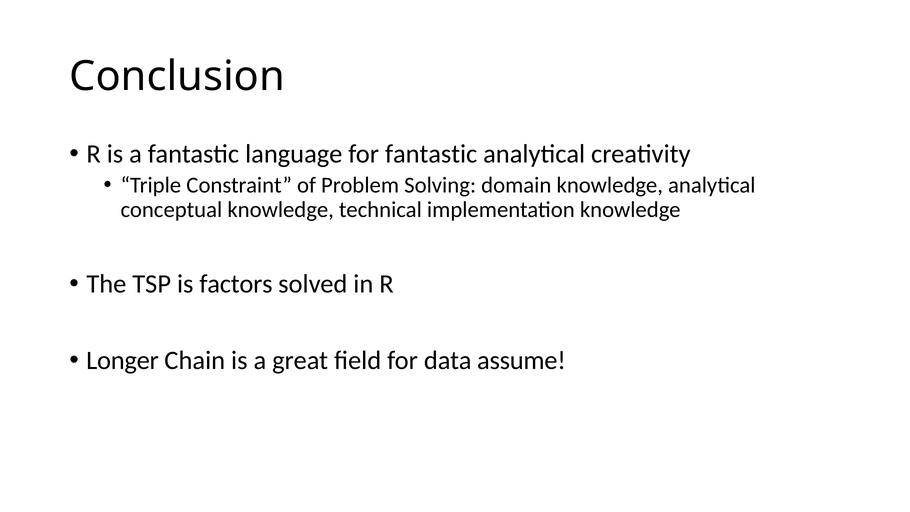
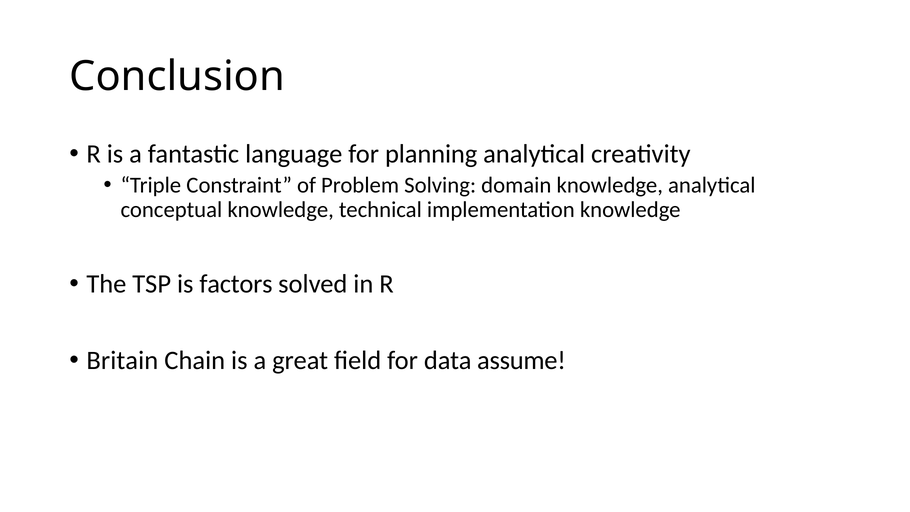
for fantastic: fantastic -> planning (431, 154)
Longer: Longer -> Britain (122, 360)
